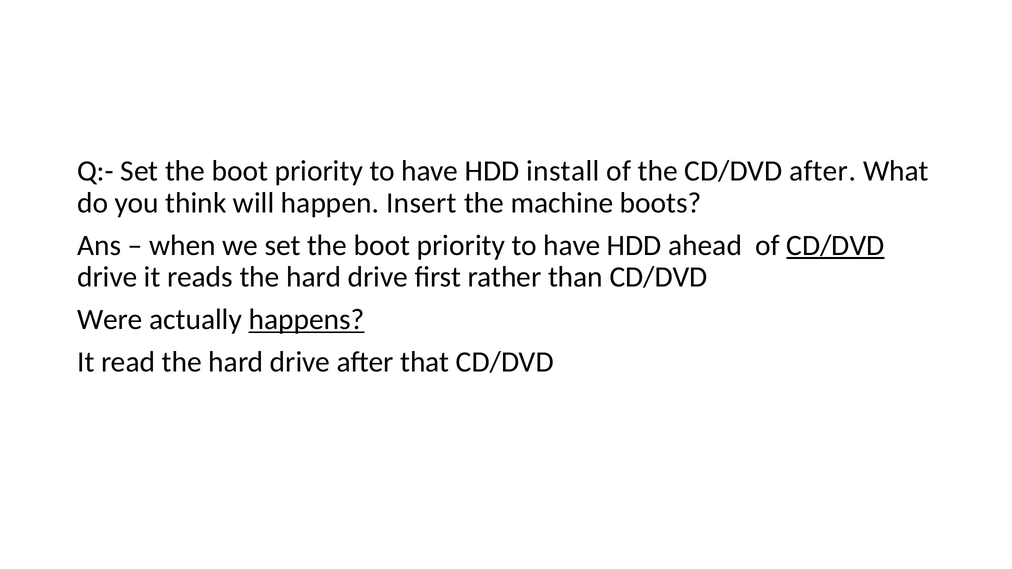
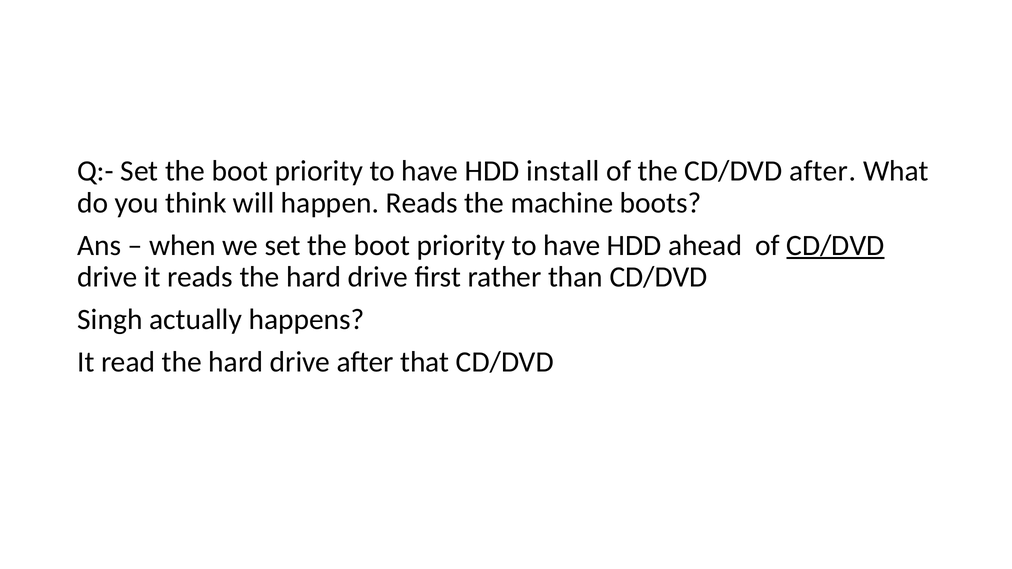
happen Insert: Insert -> Reads (422, 203)
Were: Were -> Singh (110, 320)
happens underline: present -> none (307, 320)
